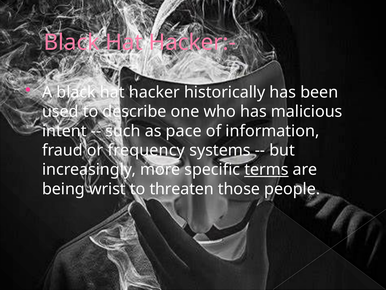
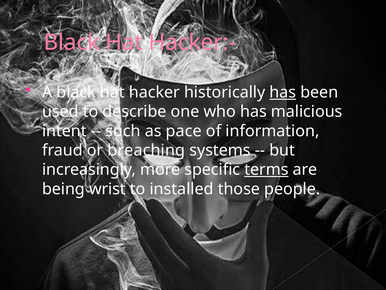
has underline: none -> present (283, 92)
frequency: frequency -> breaching (146, 150)
threaten: threaten -> installed (182, 189)
